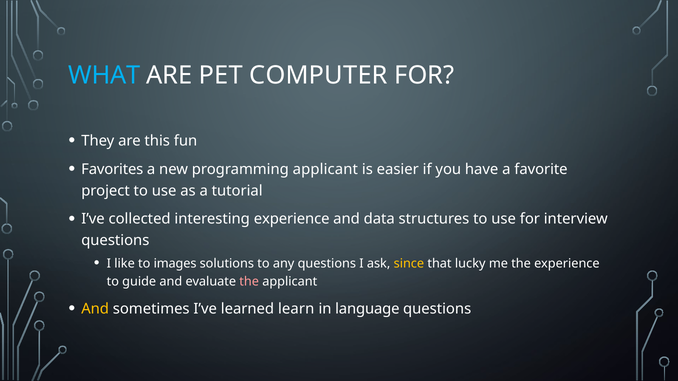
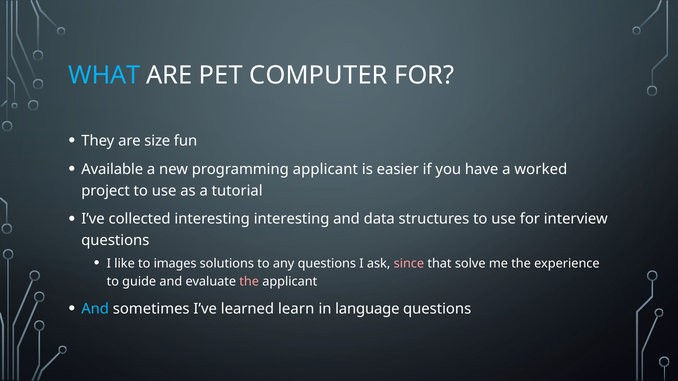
this: this -> size (157, 141)
Favorites: Favorites -> Available (112, 170)
favorite: favorite -> worked (541, 170)
interesting experience: experience -> interesting (292, 219)
since colour: yellow -> pink (409, 264)
lucky: lucky -> solve (470, 264)
And colour: yellow -> light blue (95, 309)
